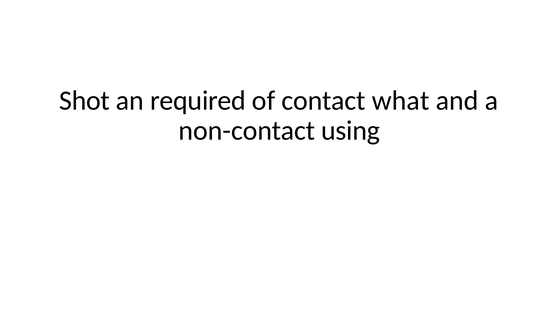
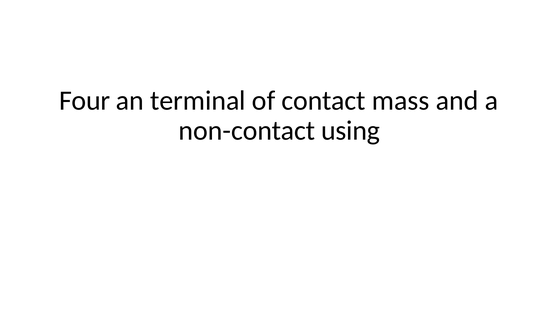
Shot: Shot -> Four (85, 101)
required: required -> terminal (198, 101)
what: what -> mass (401, 101)
